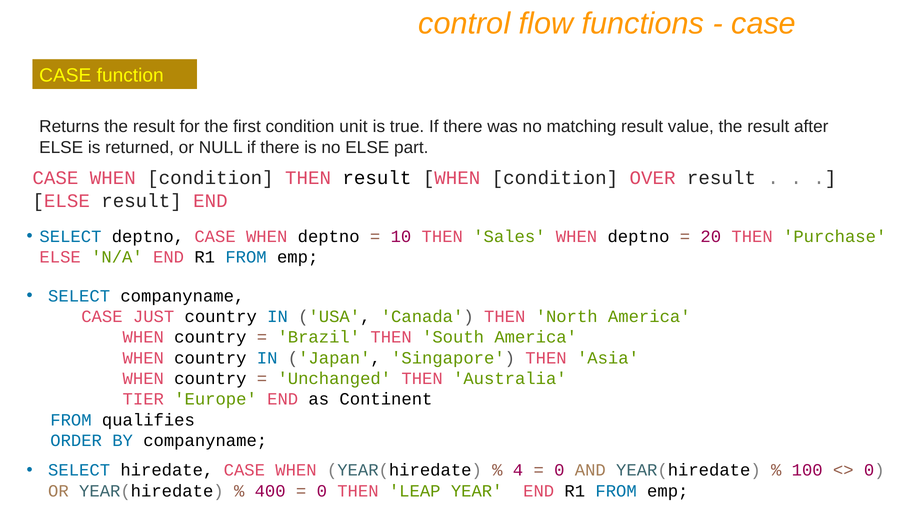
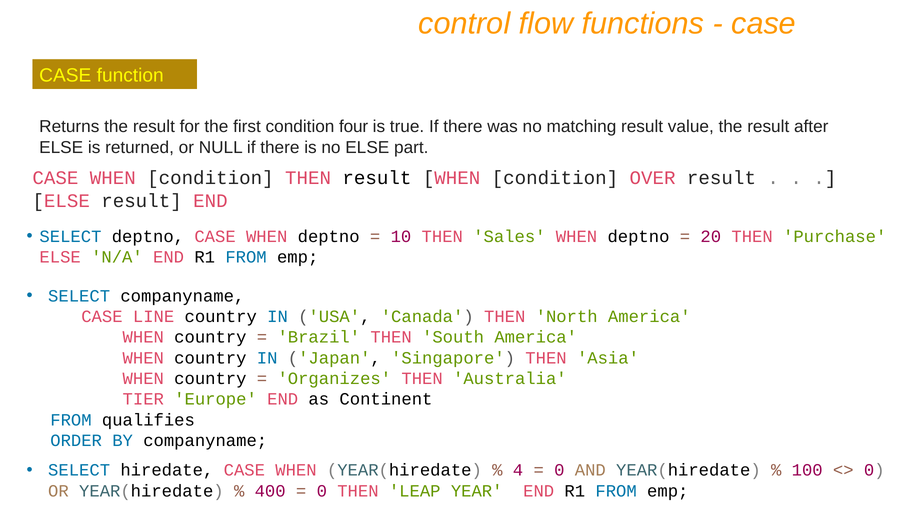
unit: unit -> four (354, 127)
JUST: JUST -> LINE (154, 317)
Unchanged: Unchanged -> Organizes (334, 379)
